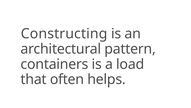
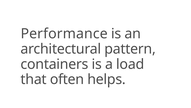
Constructing: Constructing -> Performance (64, 34)
